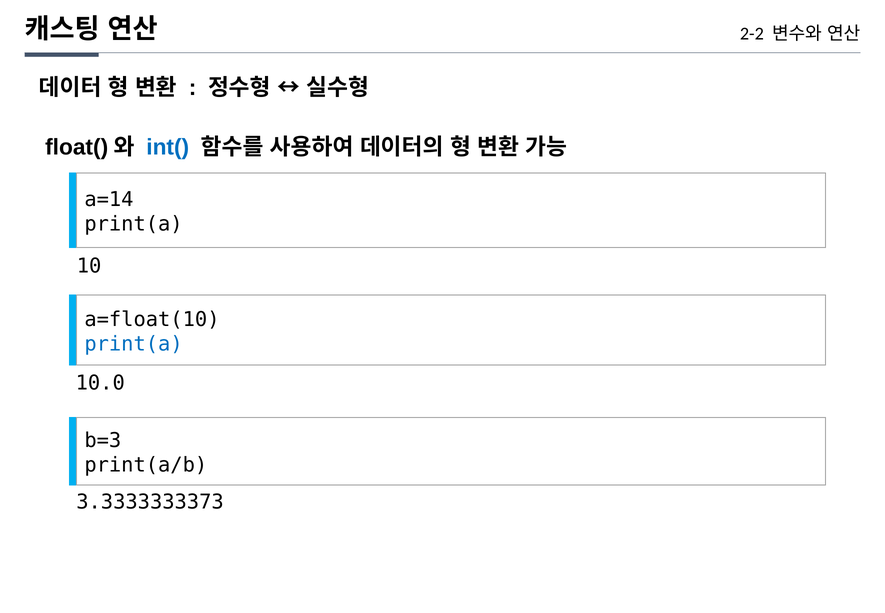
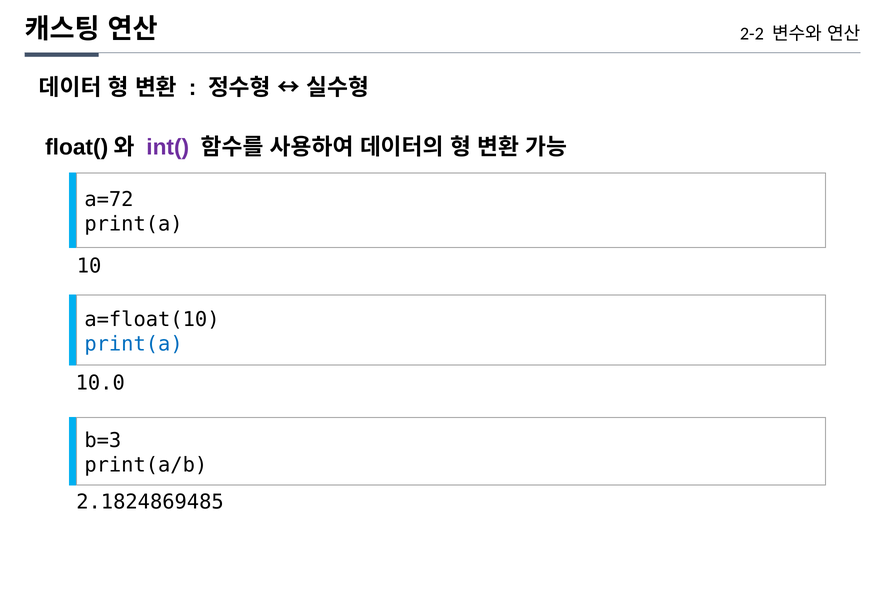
int( colour: blue -> purple (168, 147)
a=14: a=14 -> a=72 (109, 199)
3.3333333373: 3.3333333373 -> 2.1824869485 (150, 502)
